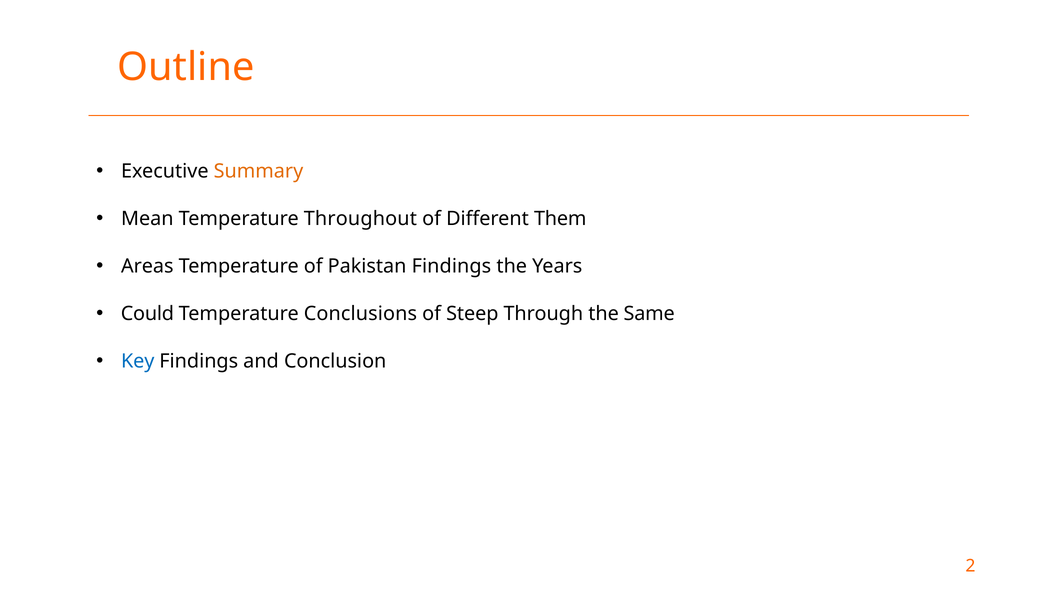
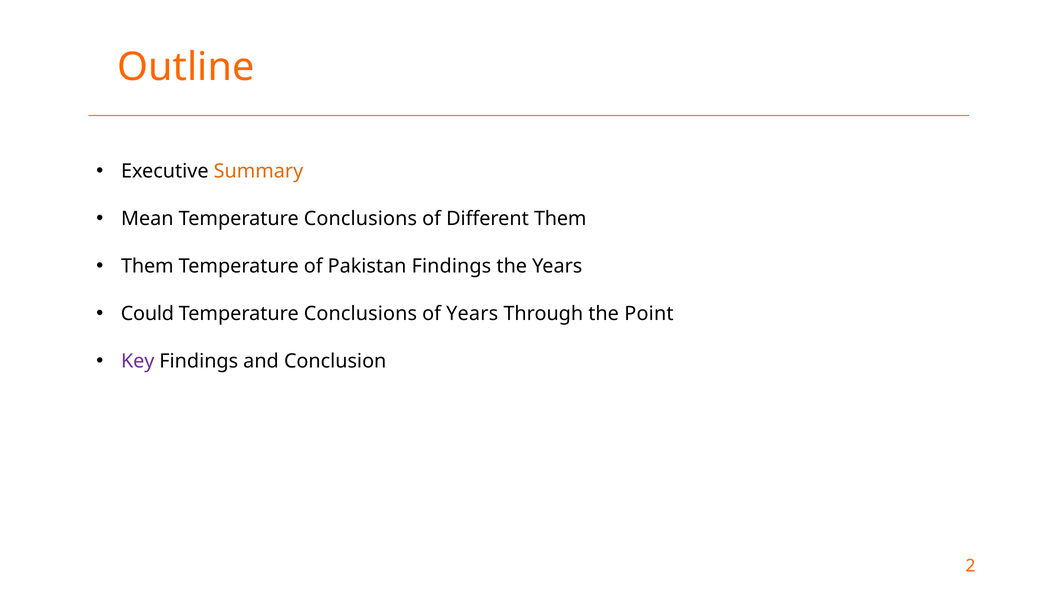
Mean Temperature Throughout: Throughout -> Conclusions (360, 219)
Areas: Areas -> Them (147, 267)
of Steep: Steep -> Years (472, 314)
Same: Same -> Point (649, 314)
Key colour: blue -> purple (138, 362)
